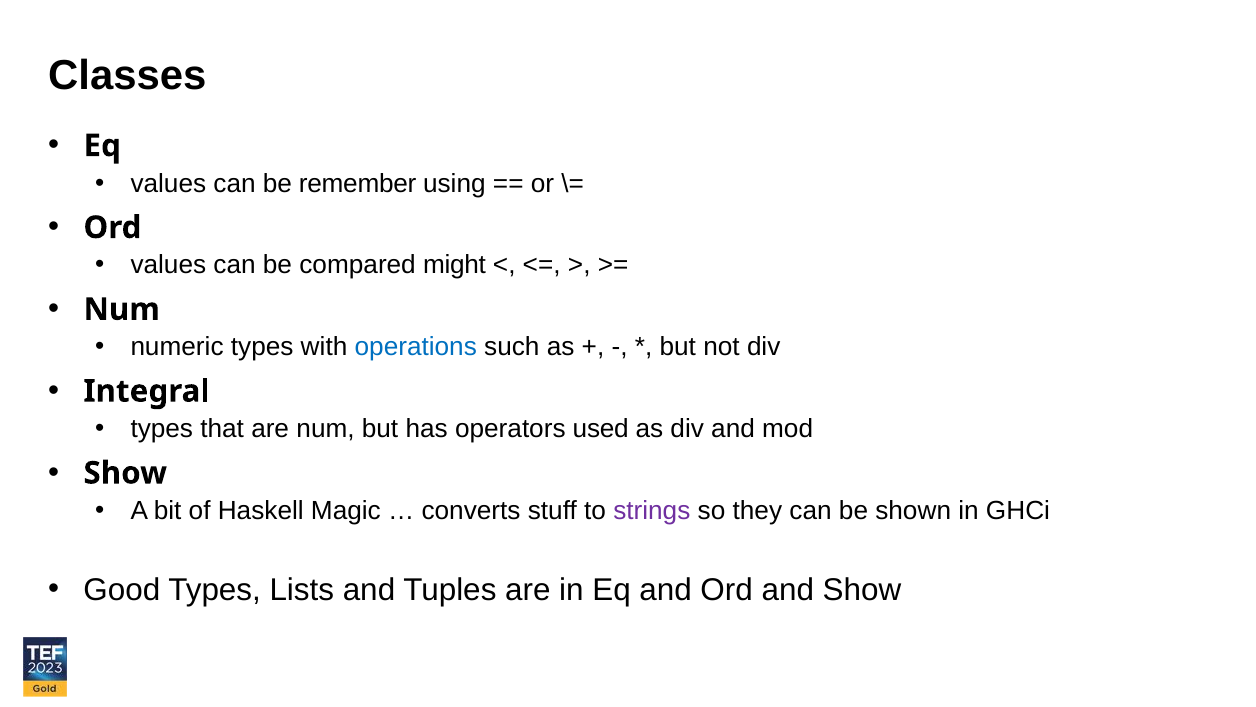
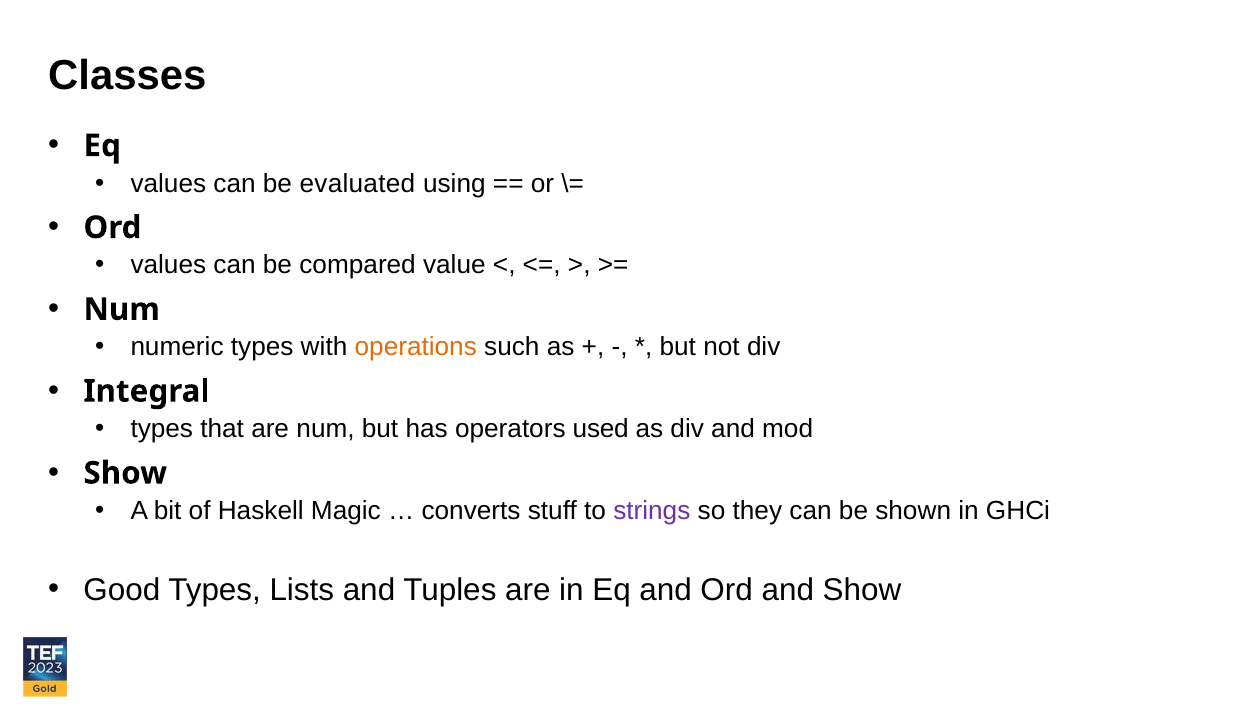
remember: remember -> evaluated (357, 183)
might: might -> value (454, 265)
operations colour: blue -> orange (416, 347)
